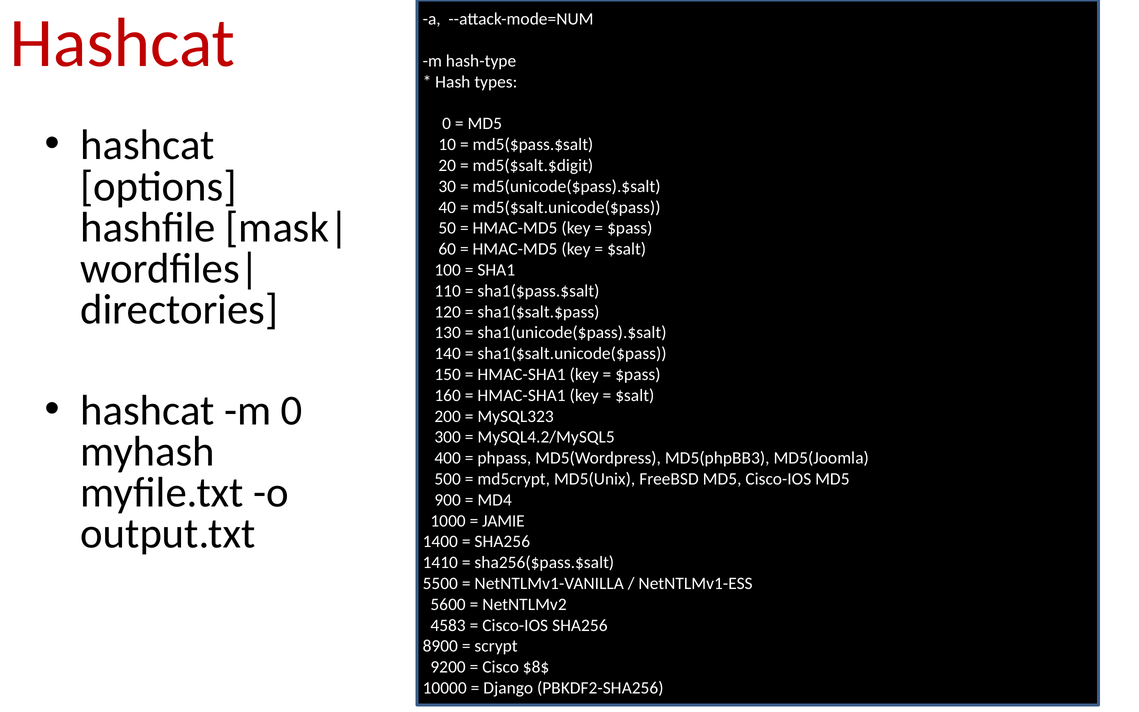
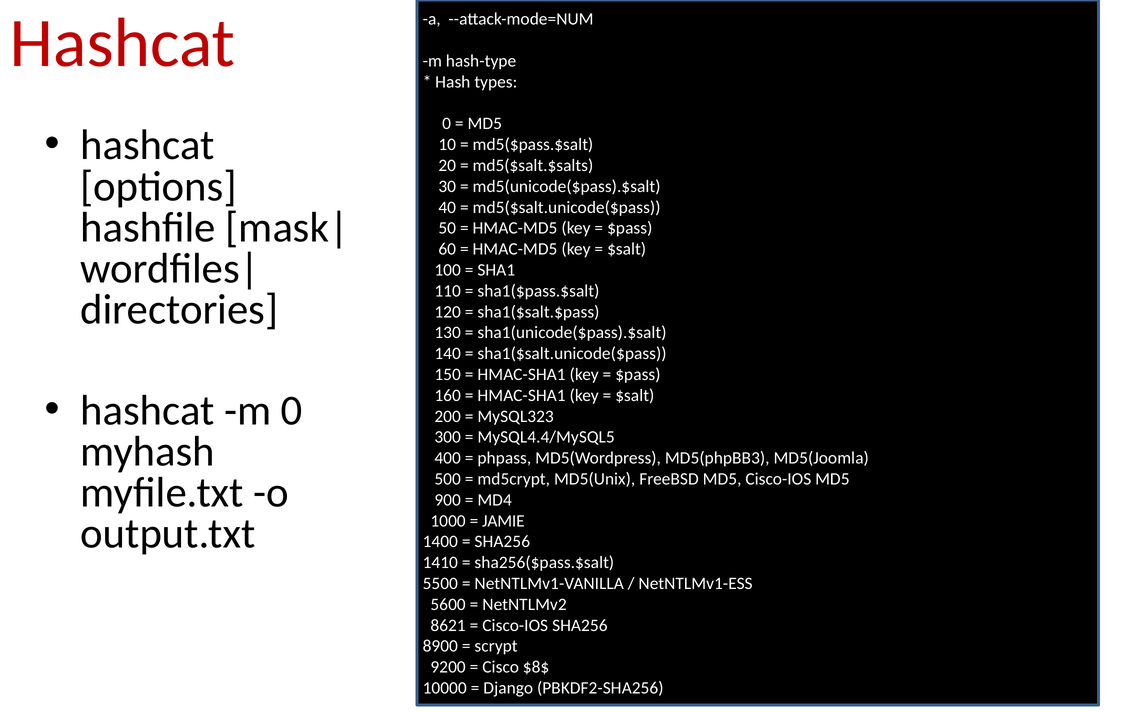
md5($salt.$digit: md5($salt.$digit -> md5($salt.$salts (533, 166)
MySQL4.2/MySQL5: MySQL4.2/MySQL5 -> MySQL4.4/MySQL5 (546, 437)
4583: 4583 -> 8621 (448, 625)
